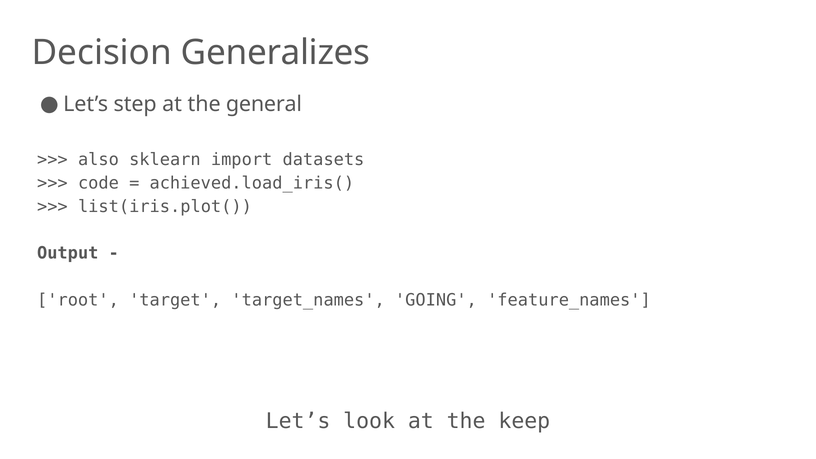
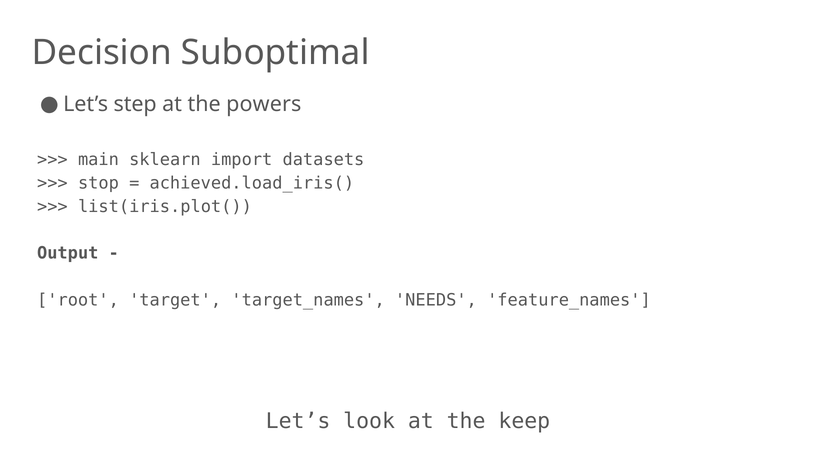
Generalizes: Generalizes -> Suboptimal (275, 53)
general: general -> powers (264, 104)
also: also -> main (98, 160)
code: code -> stop (98, 183)
GOING: GOING -> NEEDS (436, 300)
